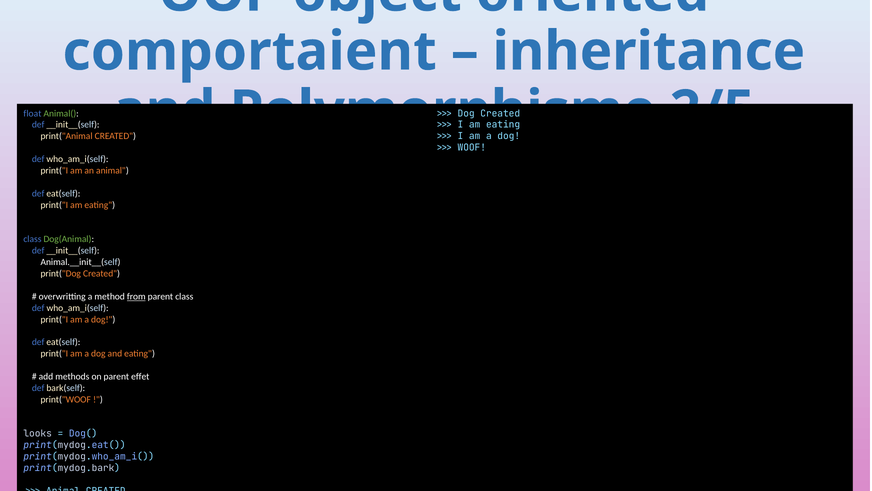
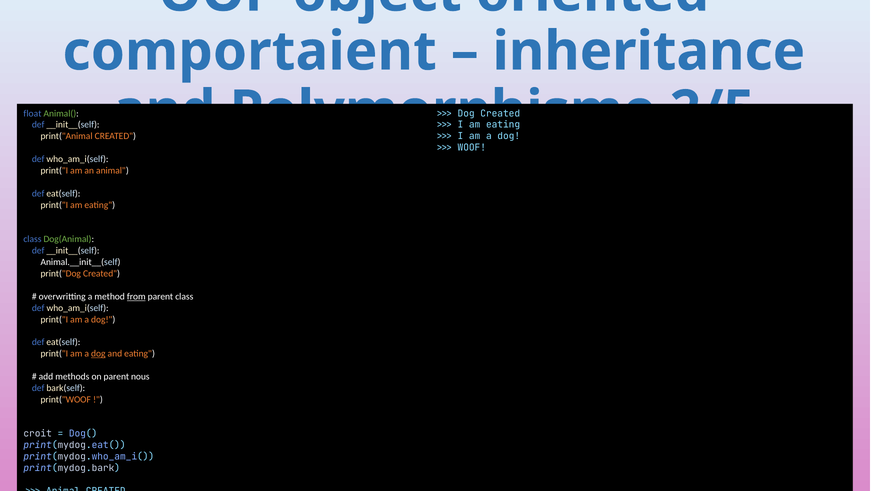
dog underline: none -> present (98, 353)
effet: effet -> nous (140, 376)
looks: looks -> croit (38, 433)
